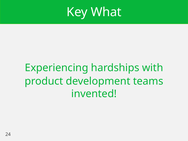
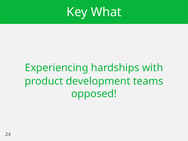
invented: invented -> opposed (94, 94)
